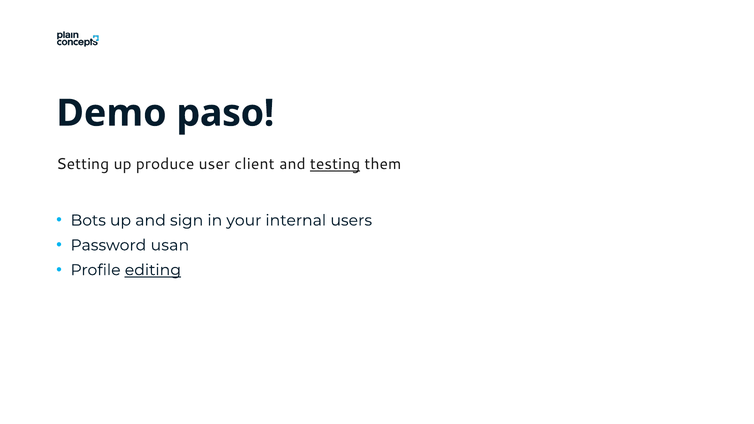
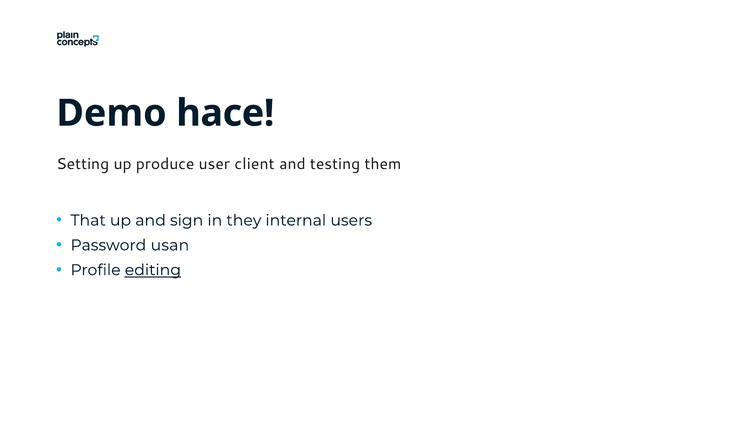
paso: paso -> hace (225, 113)
testing underline: present -> none (335, 164)
Bots: Bots -> That (88, 220)
your: your -> they (244, 220)
